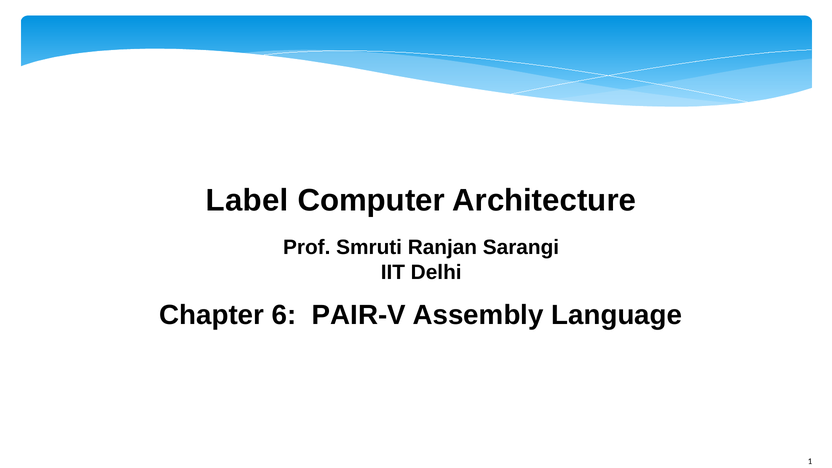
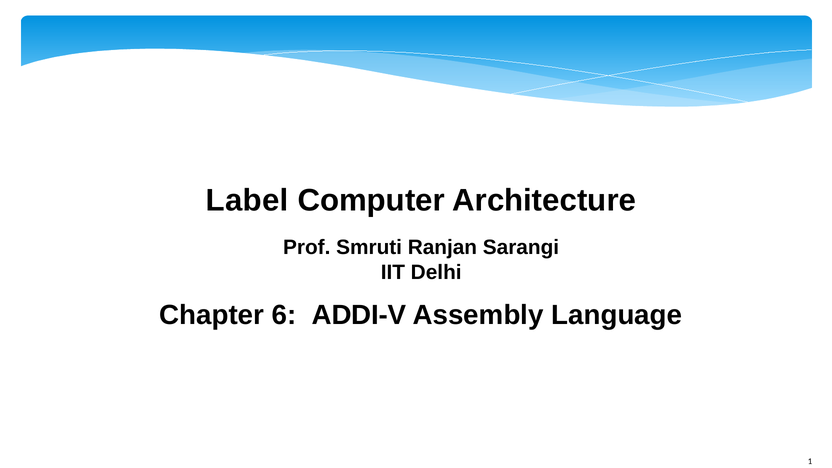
PAIR-V: PAIR-V -> ADDI-V (359, 315)
